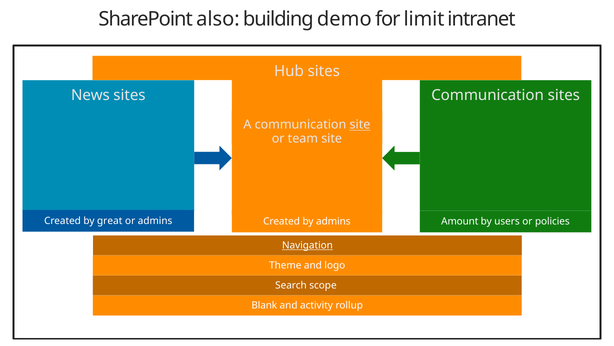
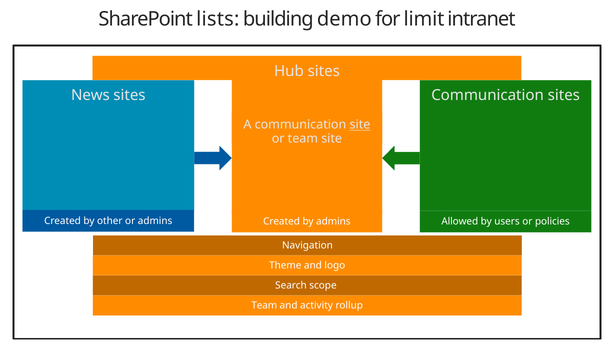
also: also -> lists (218, 19)
great: great -> other (110, 220)
Amount: Amount -> Allowed (460, 221)
Navigation underline: present -> none (307, 245)
Blank: Blank -> Team (264, 305)
